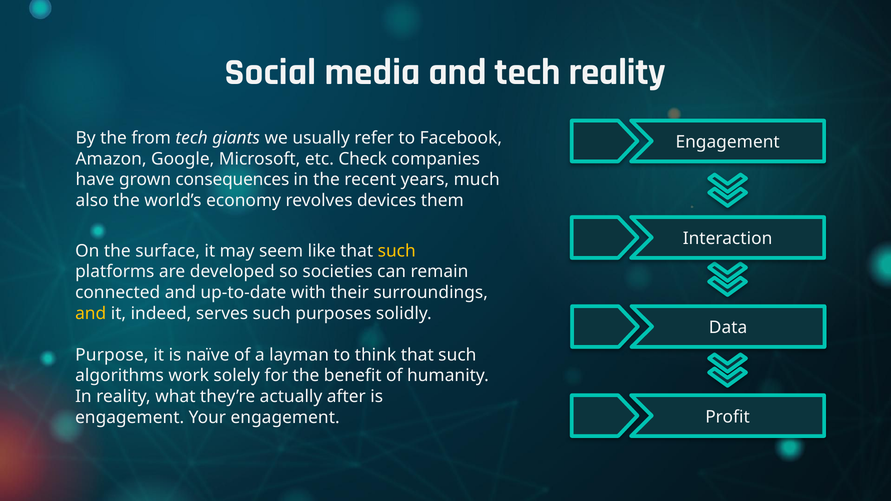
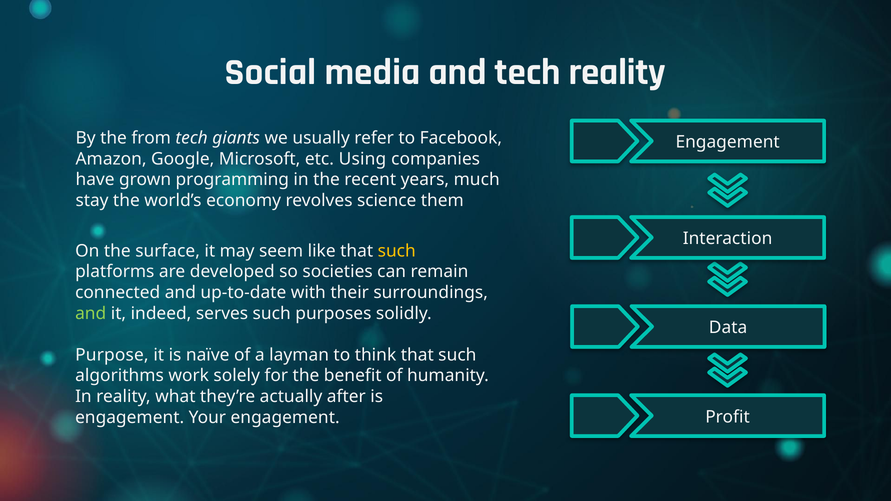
Check: Check -> Using (362, 159)
consequences: consequences -> programming (232, 180)
also: also -> stay (92, 201)
devices: devices -> science (387, 201)
and colour: yellow -> light green (91, 313)
